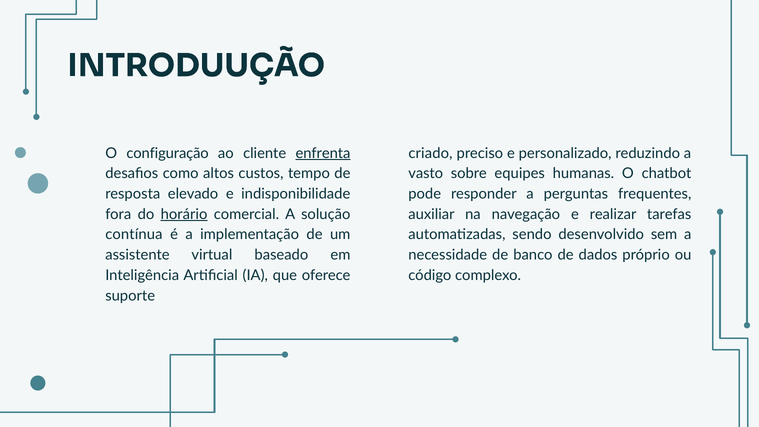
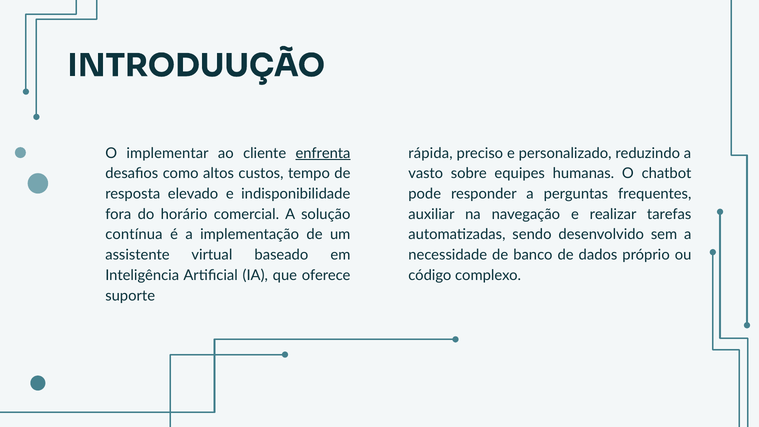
configuração: configuração -> implementar (167, 153)
criado: criado -> rápida (430, 153)
horário underline: present -> none (184, 214)
